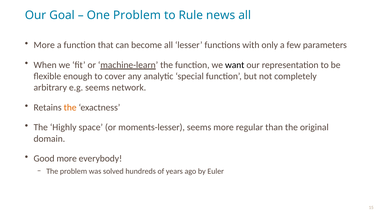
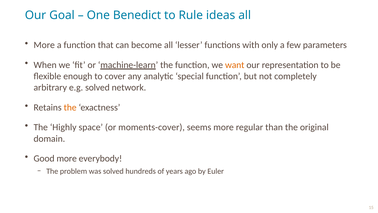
One Problem: Problem -> Benedict (137, 15)
news: news -> ideas (221, 15)
want colour: black -> orange (235, 65)
e.g seems: seems -> solved (97, 87)
moments-lesser: moments-lesser -> moments-cover (152, 127)
